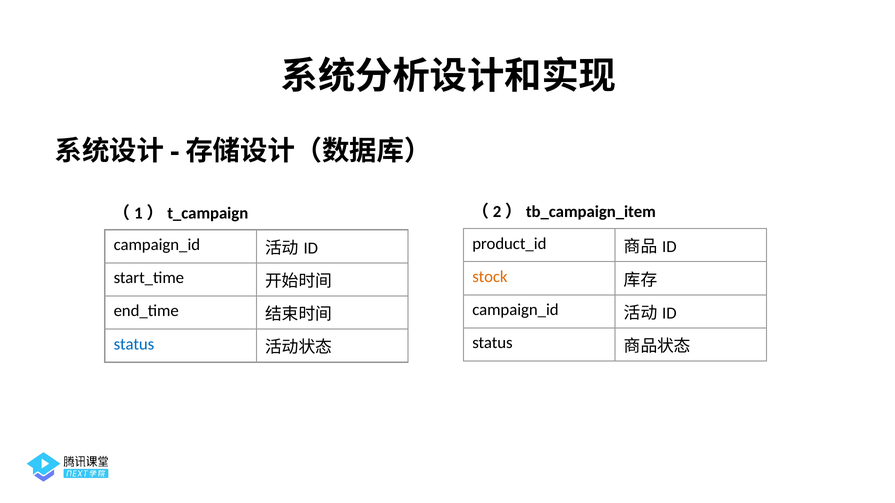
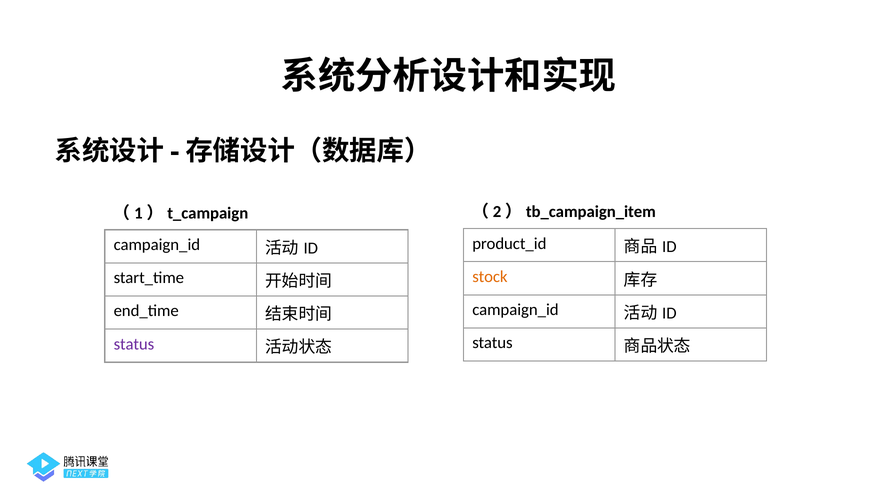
status colour: blue -> purple (134, 344)
